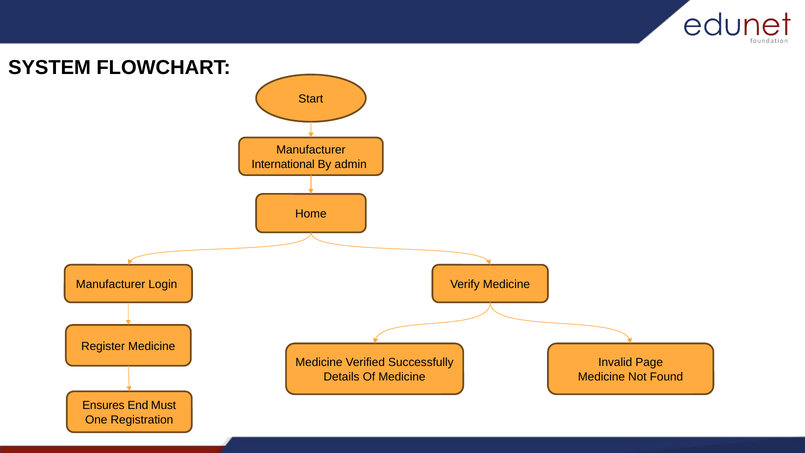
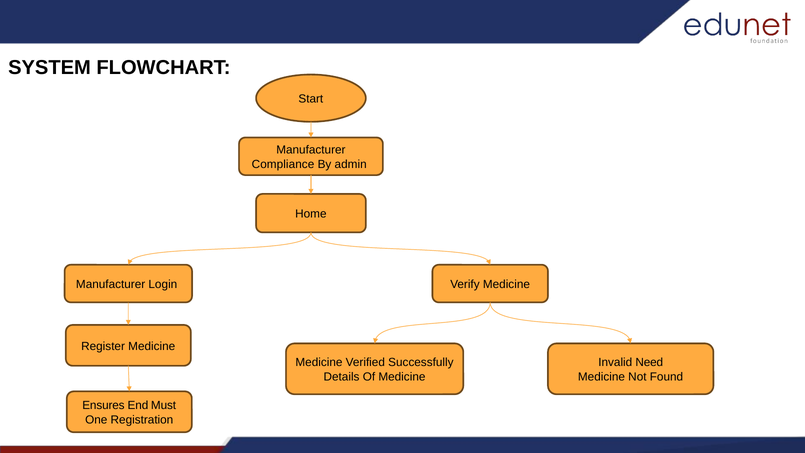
International: International -> Compliance (283, 164)
Page: Page -> Need (649, 362)
